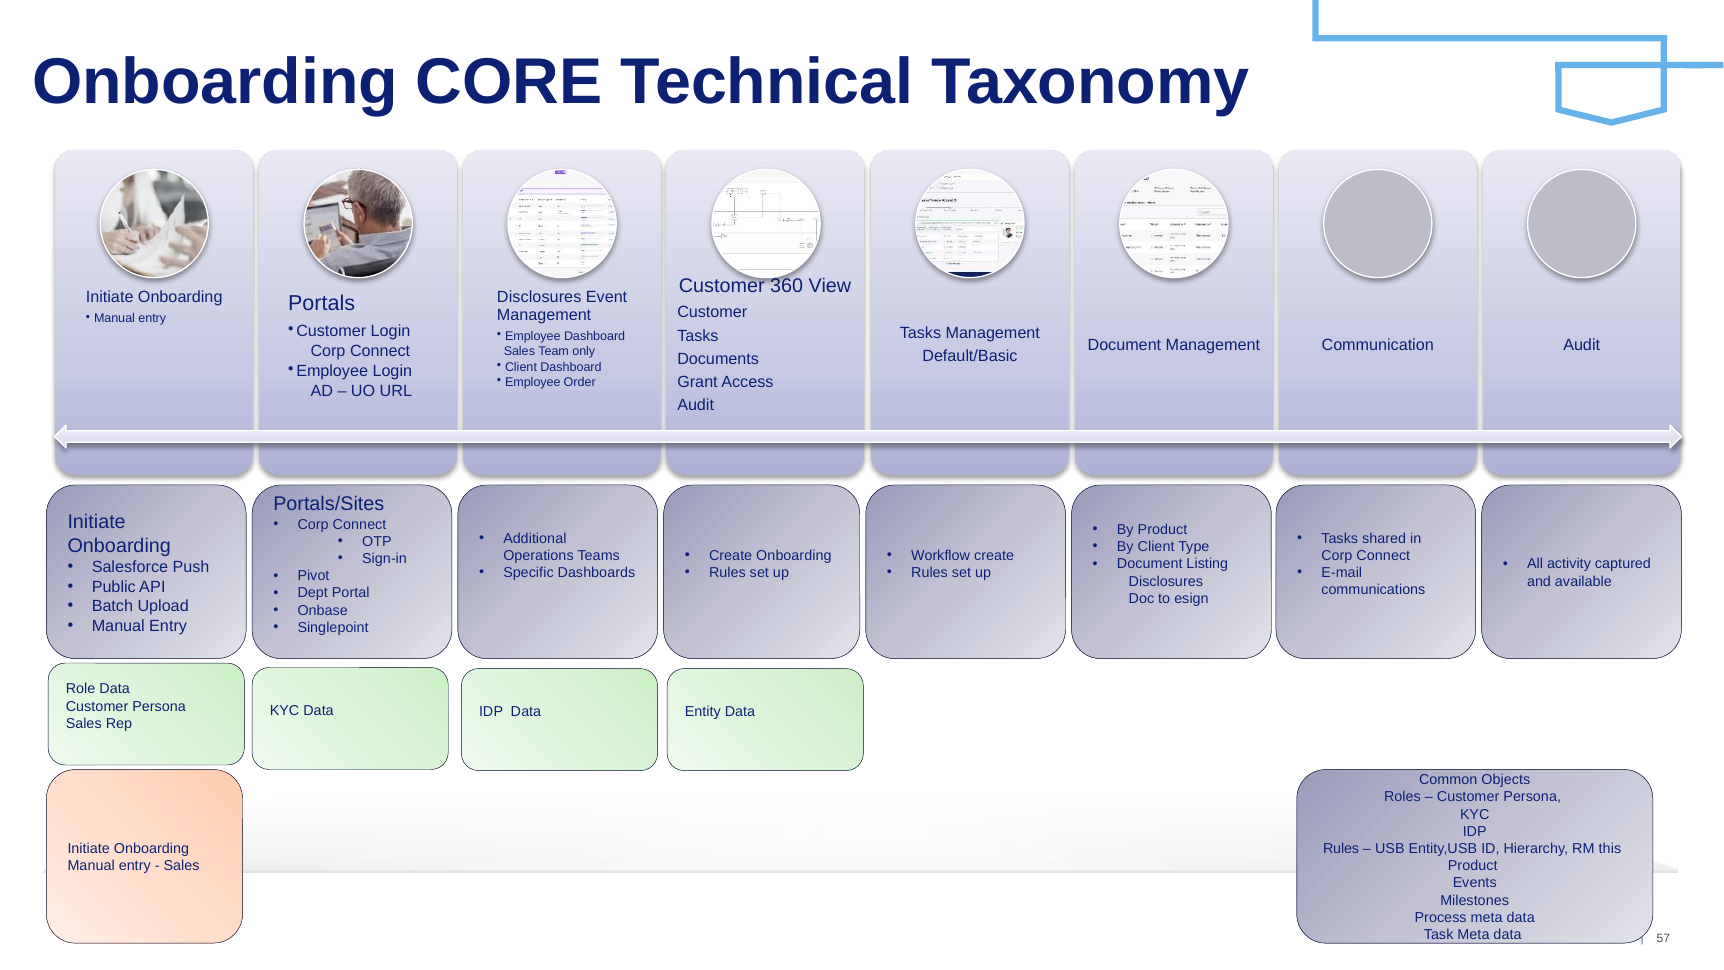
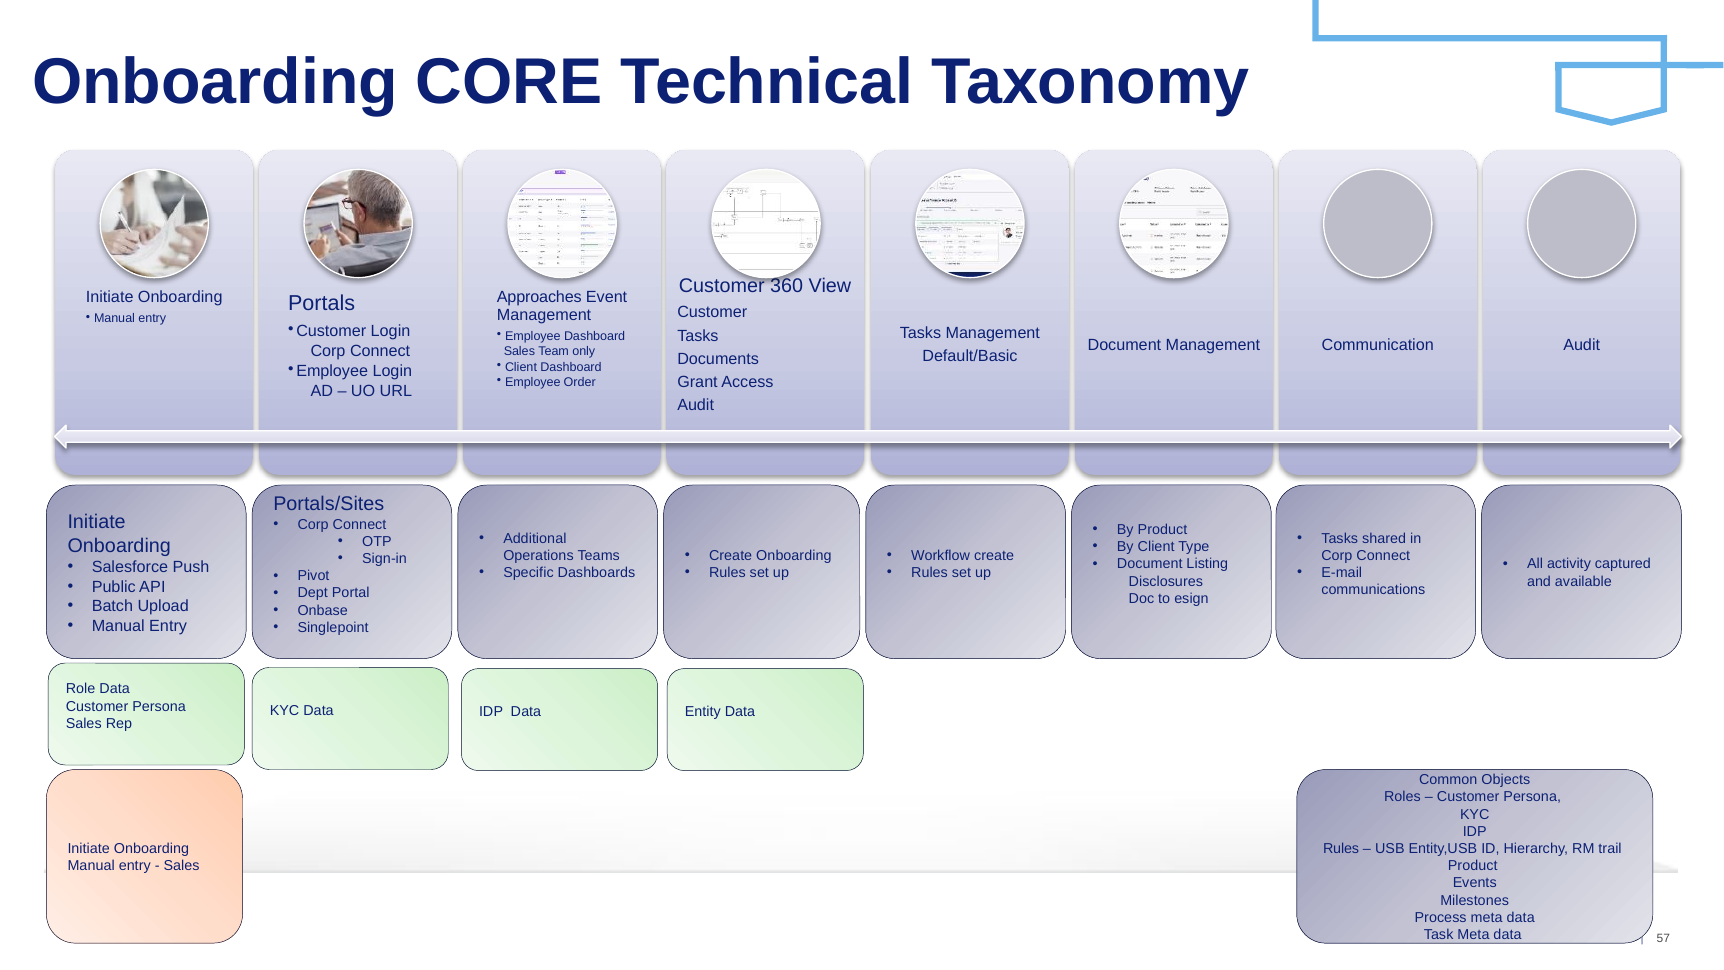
Disclosures: Disclosures -> Approaches (539, 297)
this: this -> trail (1610, 848)
